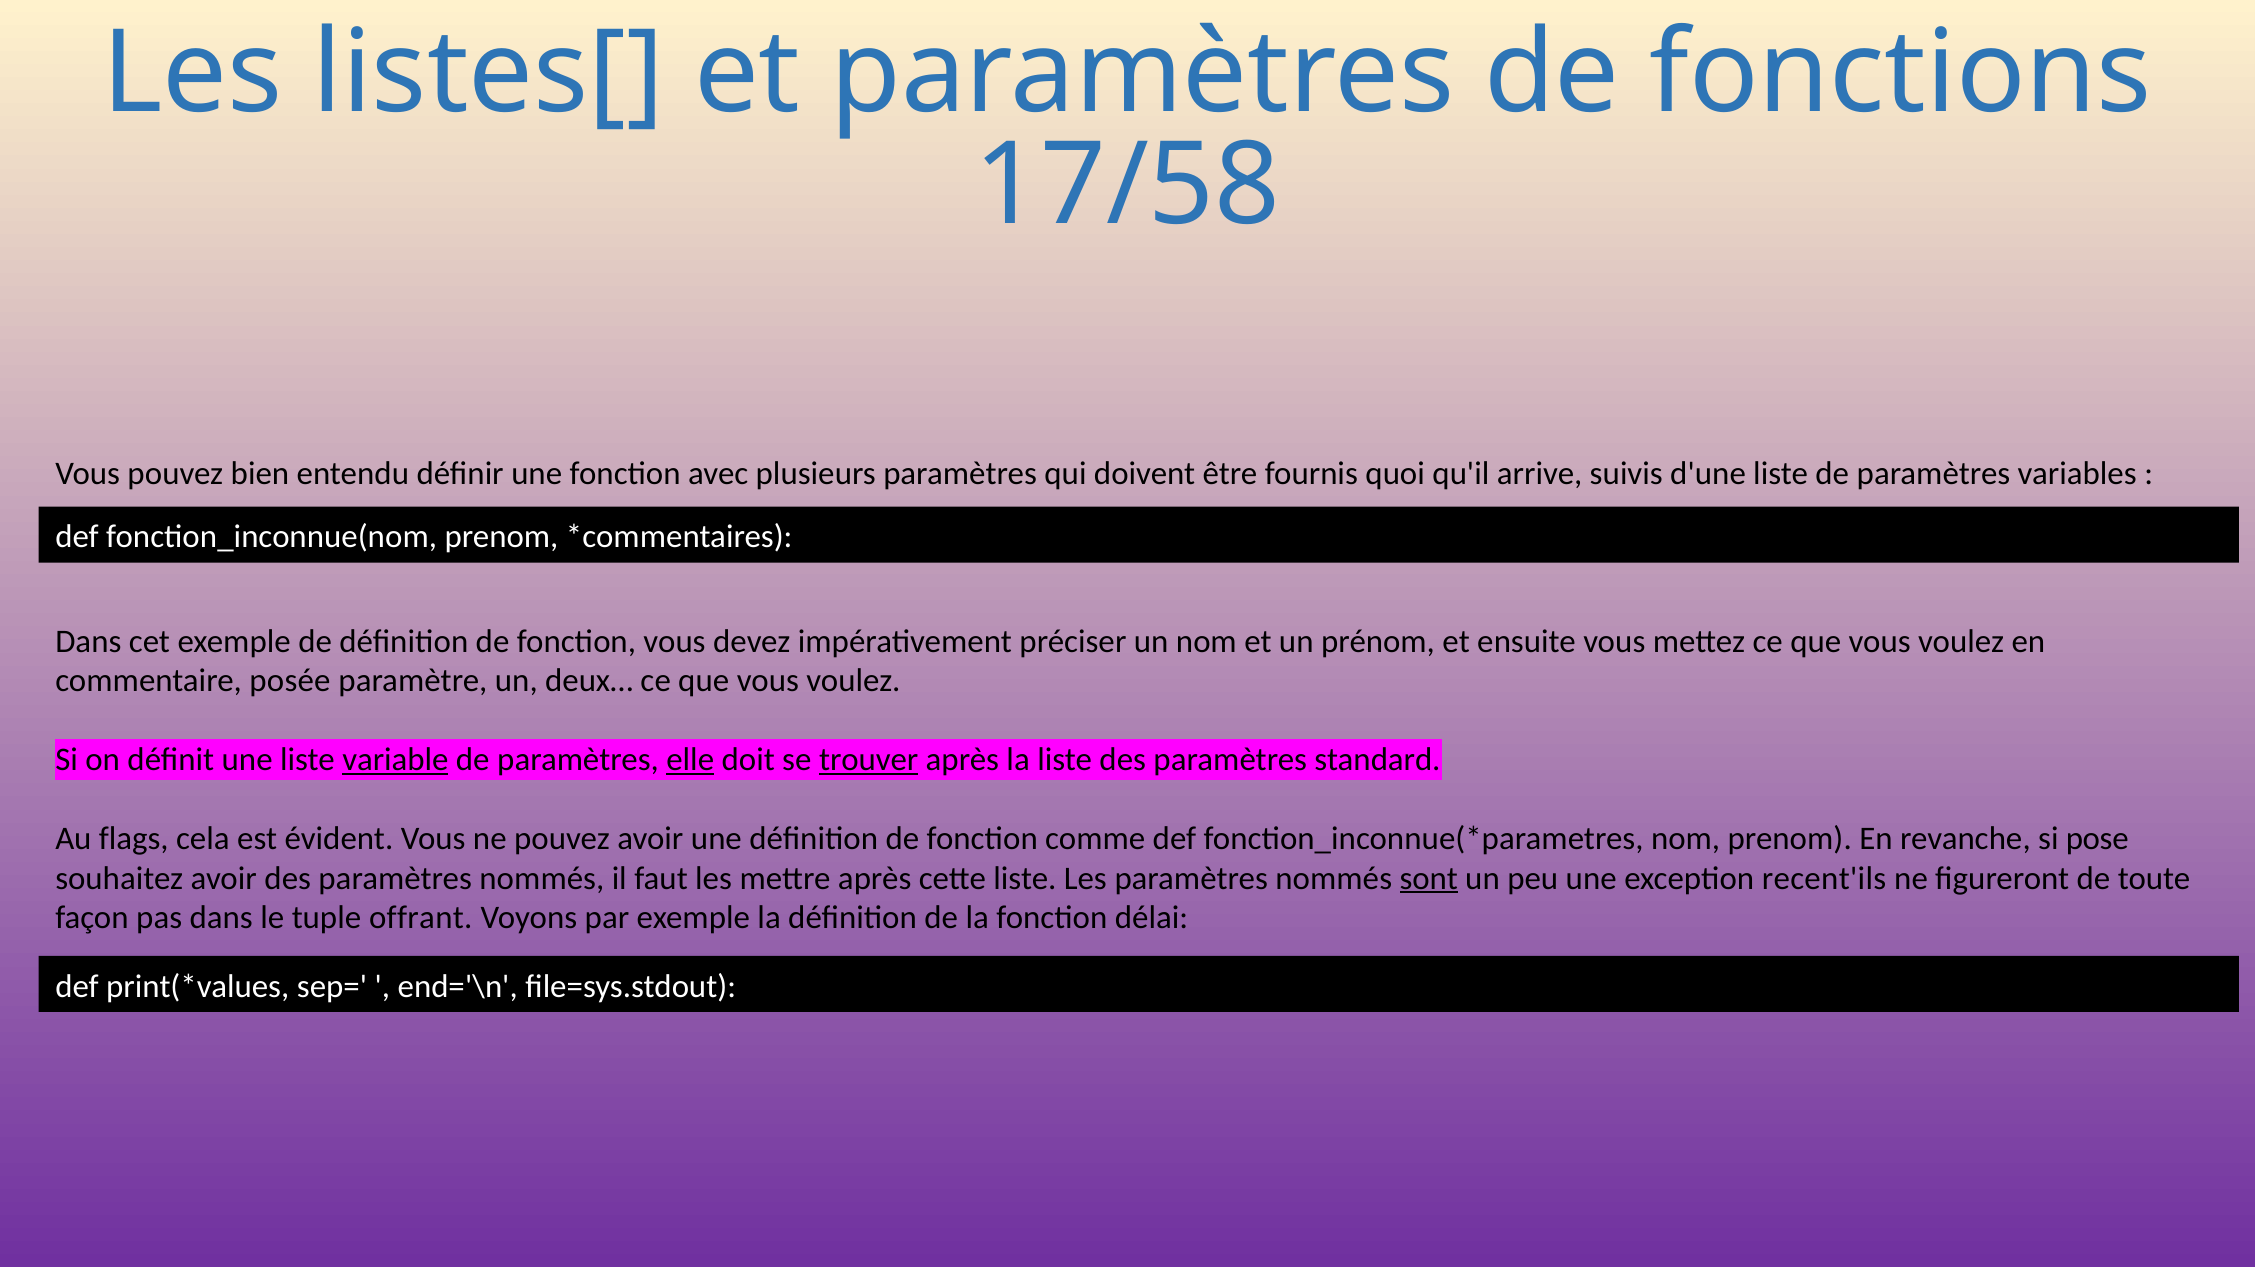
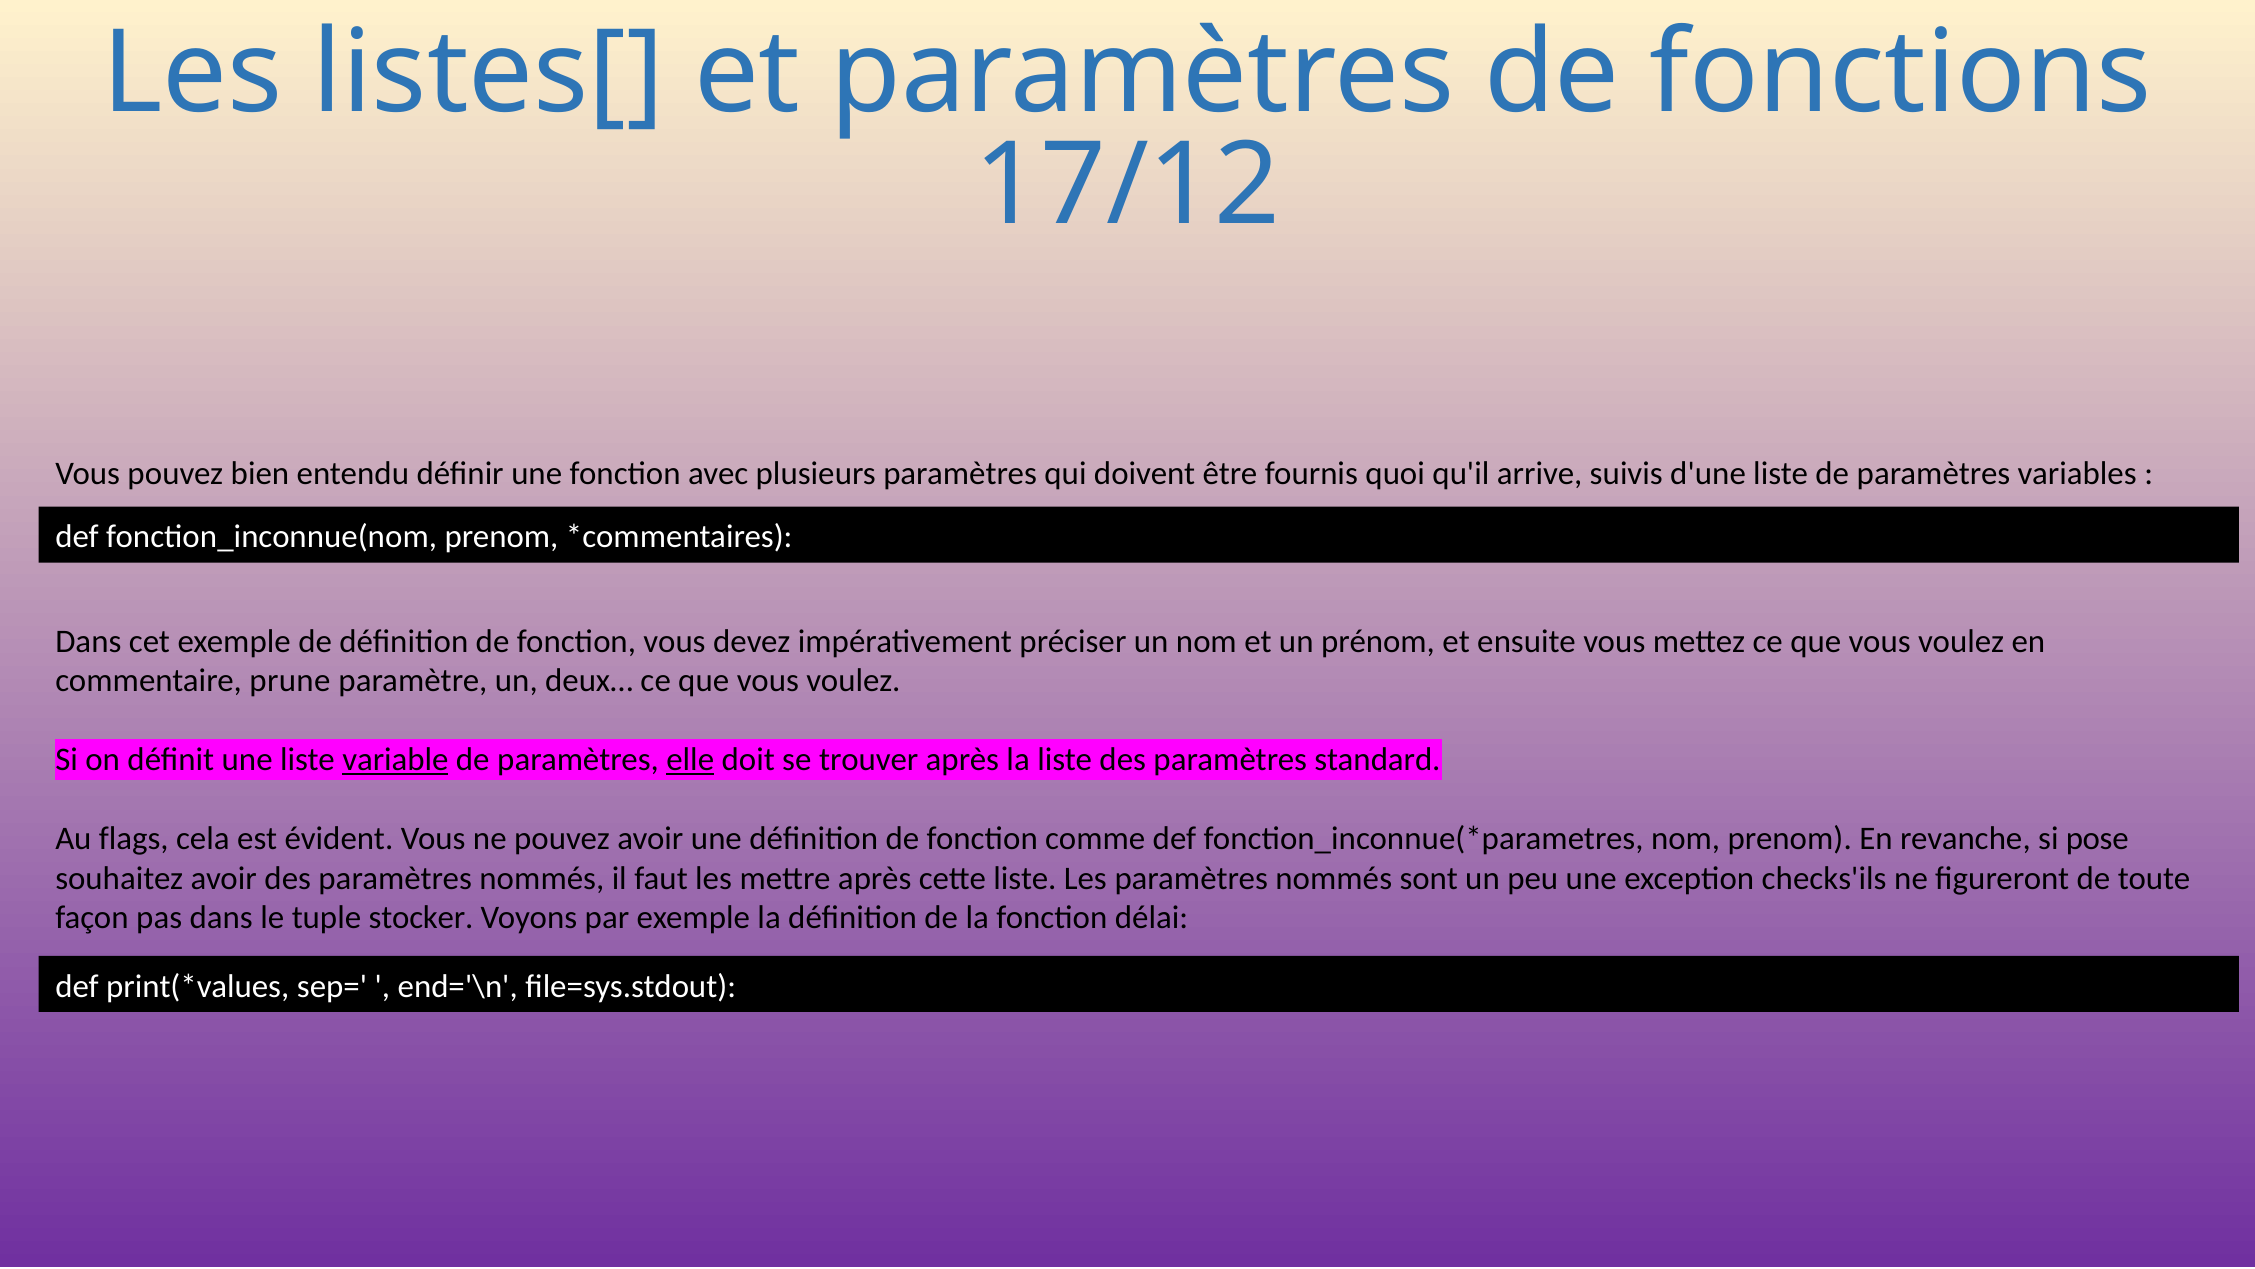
17/58: 17/58 -> 17/12 (1128, 185)
posée: posée -> prune (290, 680)
trouver underline: present -> none (869, 759)
sont underline: present -> none (1429, 878)
recent'ils: recent'ils -> checks'ils (1824, 878)
offrant: offrant -> stocker (421, 917)
